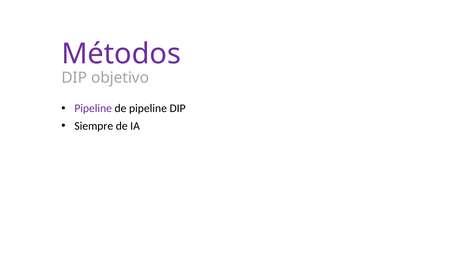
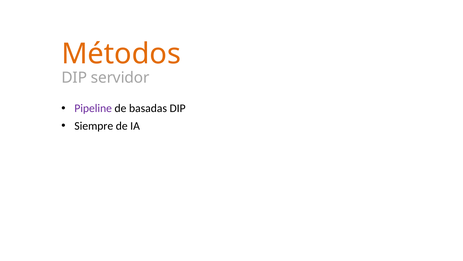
Métodos colour: purple -> orange (121, 54)
objetivo: objetivo -> servidor (120, 78)
de pipeline: pipeline -> basadas (148, 108)
